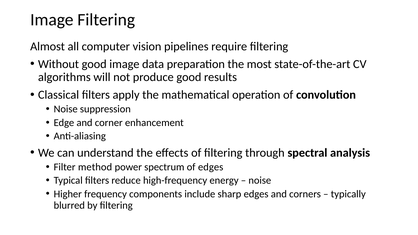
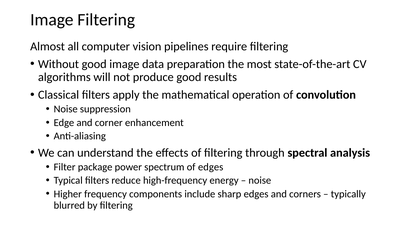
method: method -> package (95, 167)
